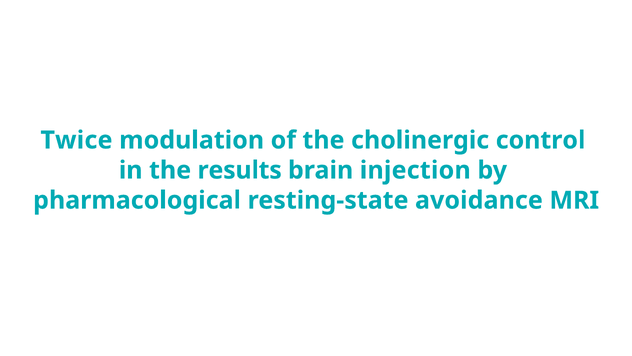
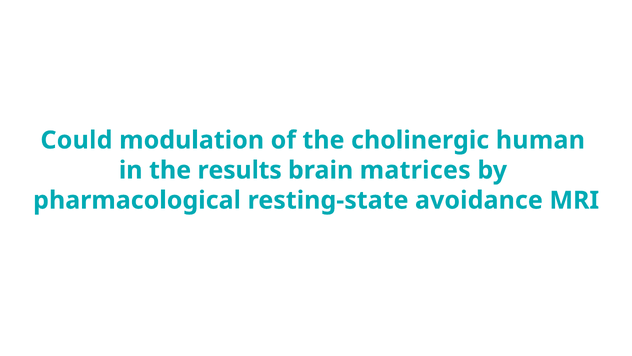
Twice: Twice -> Could (76, 140)
control: control -> human (540, 140)
injection: injection -> matrices (415, 170)
